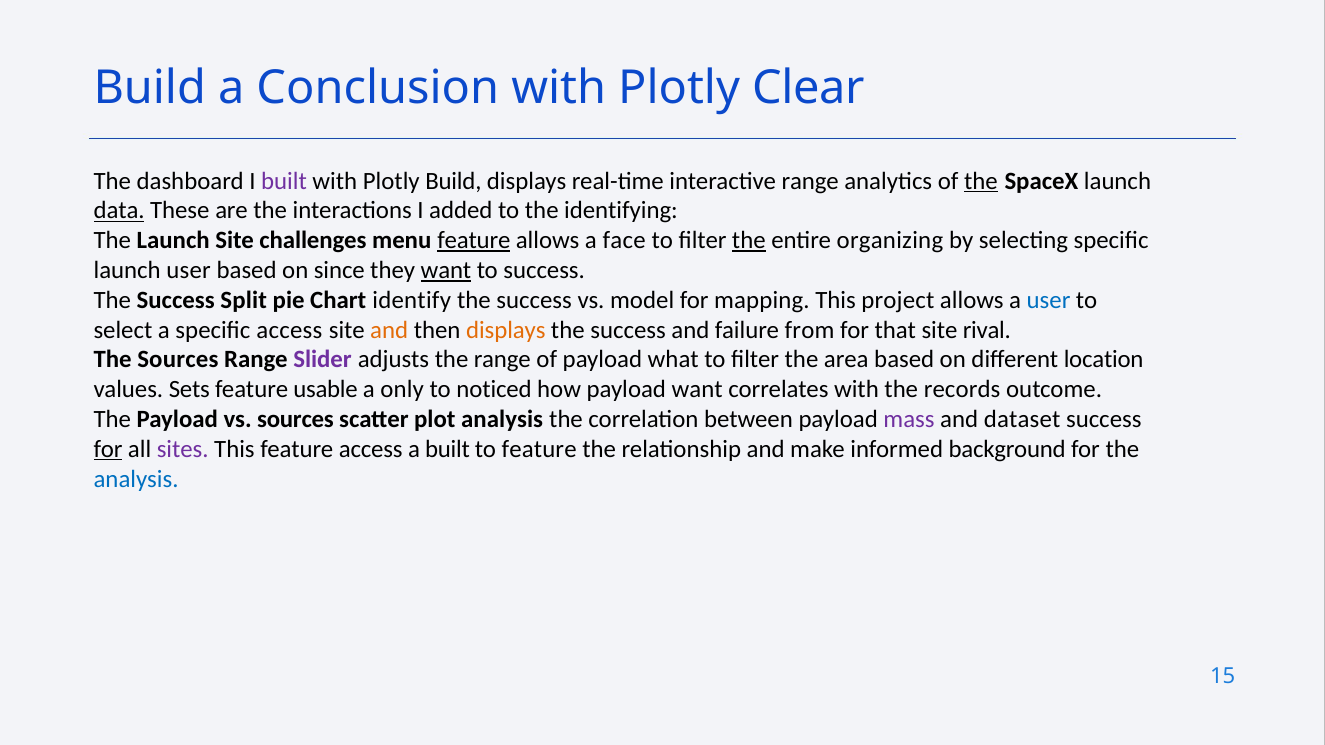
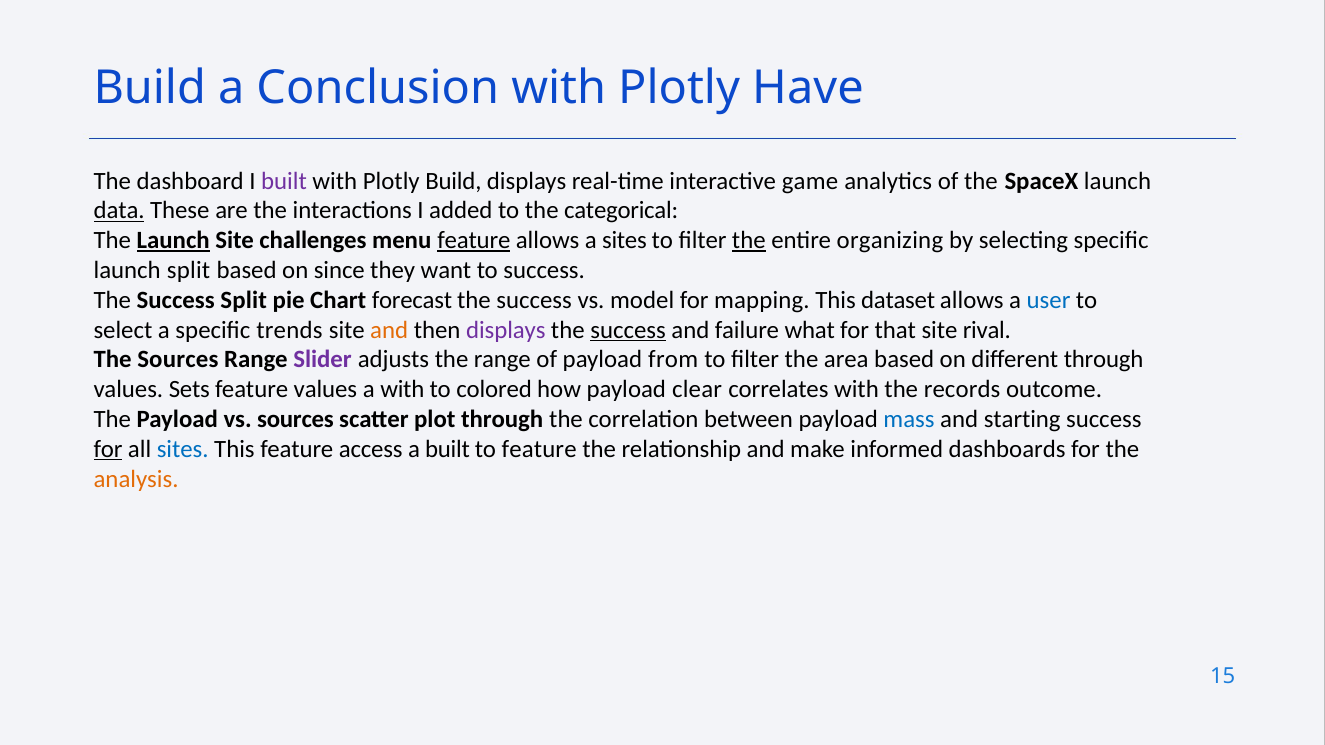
Clear: Clear -> Have (808, 89)
interactive range: range -> game (810, 181)
the underline: present -> none (981, 181)
identifying: identifying -> categorical (621, 211)
Launch underline: none -> present (173, 241)
a face: face -> sites (624, 241)
launch user: user -> split (189, 270)
want underline: present -> none (446, 270)
identify: identify -> forecast (412, 300)
project: project -> dataset (898, 300)
specific access: access -> trends (289, 330)
displays colour: orange -> purple (506, 330)
success underline: none -> present (628, 330)
from: from -> what (810, 330)
what: what -> from (673, 360)
different location: location -> through (1104, 360)
feature usable: usable -> values (325, 390)
a only: only -> with (402, 390)
noticed: noticed -> colored (494, 390)
payload want: want -> clear (697, 390)
plot analysis: analysis -> through (502, 419)
mass colour: purple -> blue (909, 419)
dataset: dataset -> starting (1022, 419)
sites colour: purple -> blue (183, 449)
background: background -> dashboards (1007, 449)
analysis colour: blue -> orange (136, 479)
